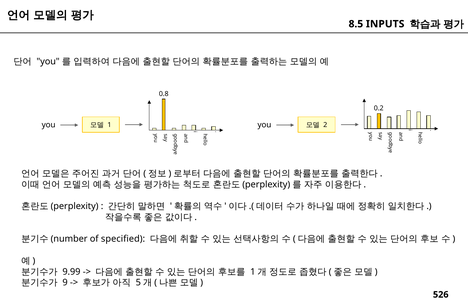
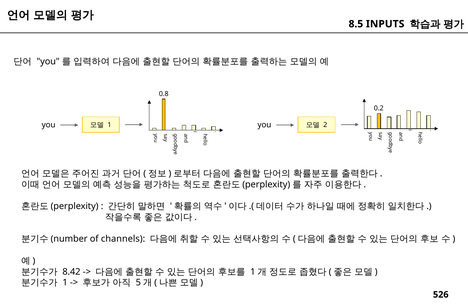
specified: specified -> channels (123, 239)
9.99: 9.99 -> 8.42 (71, 272)
9: 9 -> 1 (65, 283)
